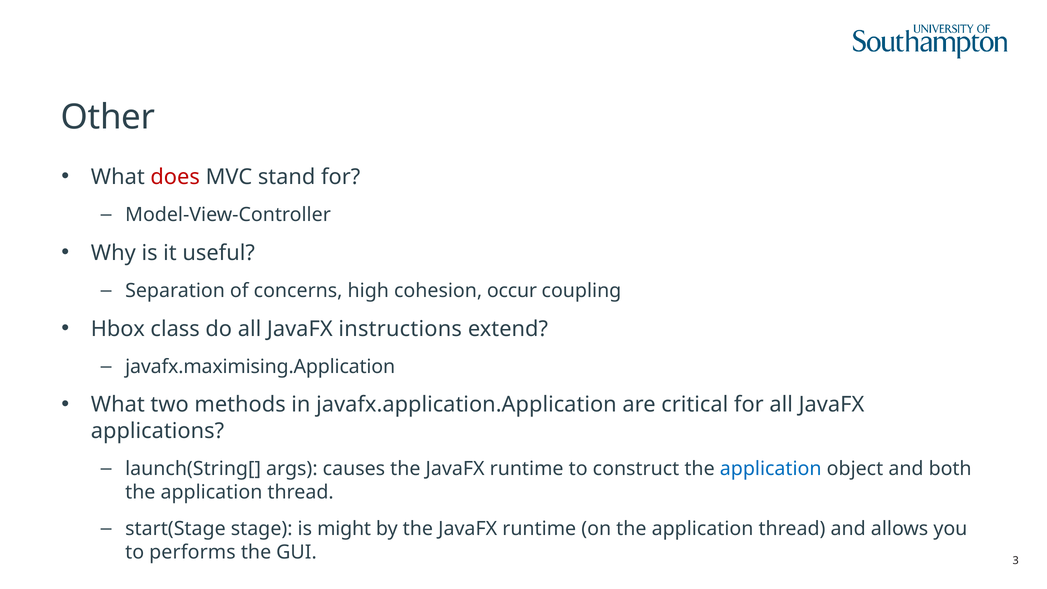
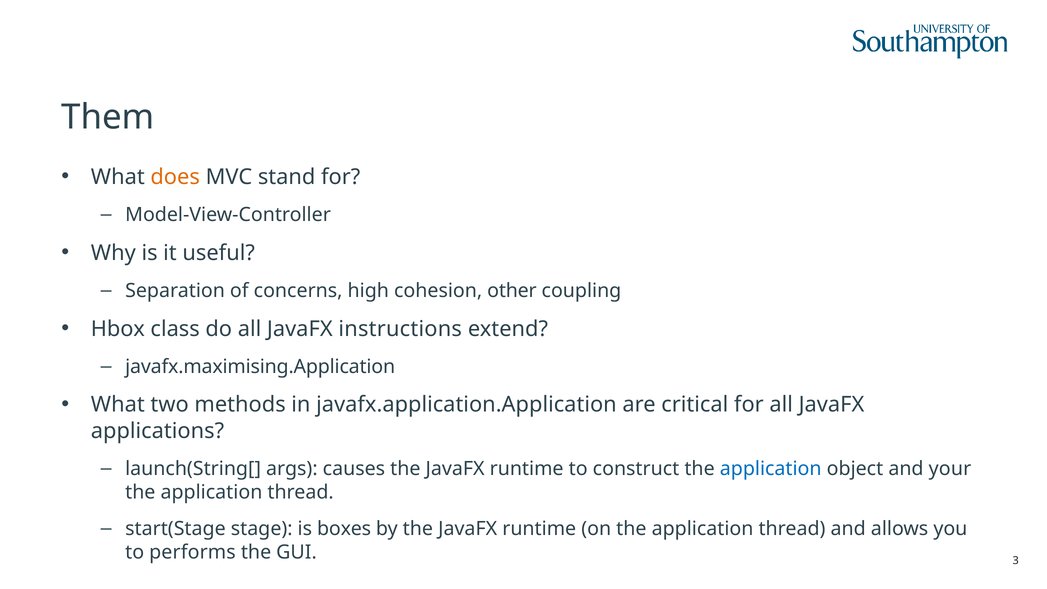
Other: Other -> Them (108, 117)
does colour: red -> orange (175, 177)
occur: occur -> other (512, 291)
both: both -> your (950, 469)
might: might -> boxes (344, 529)
